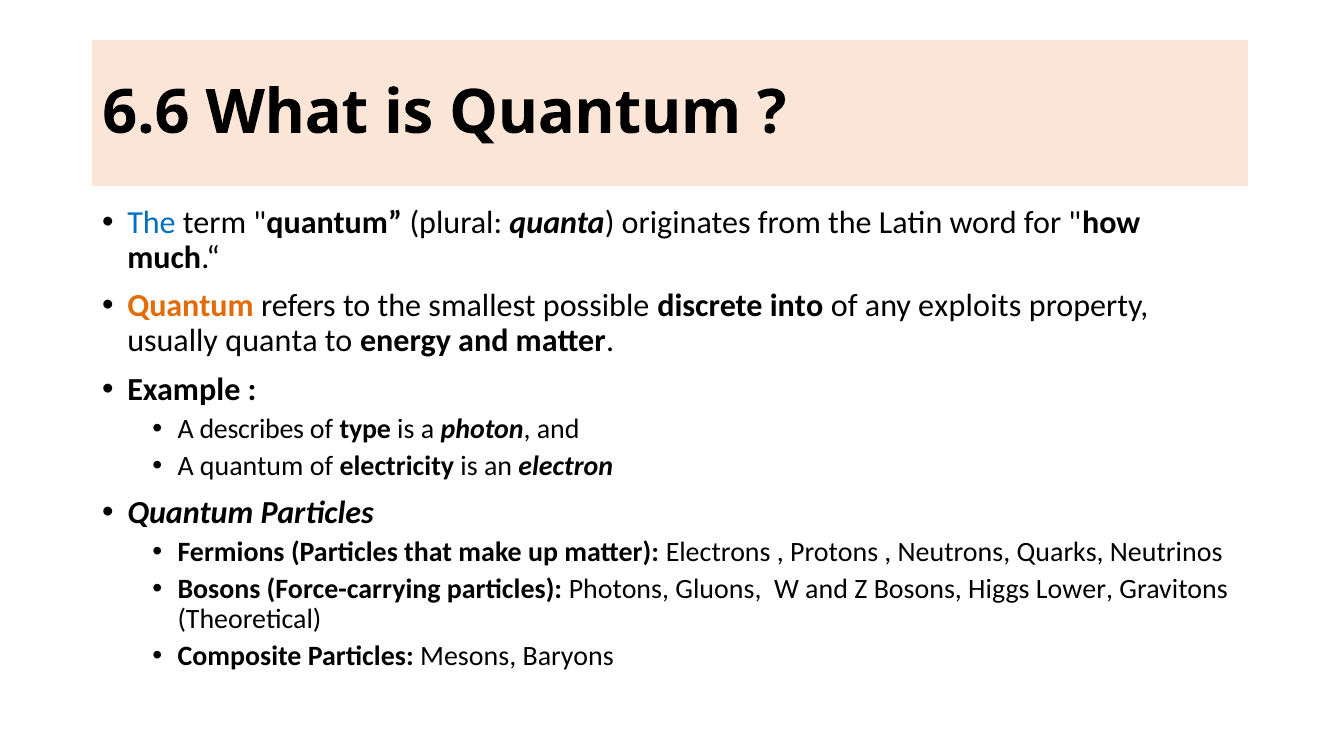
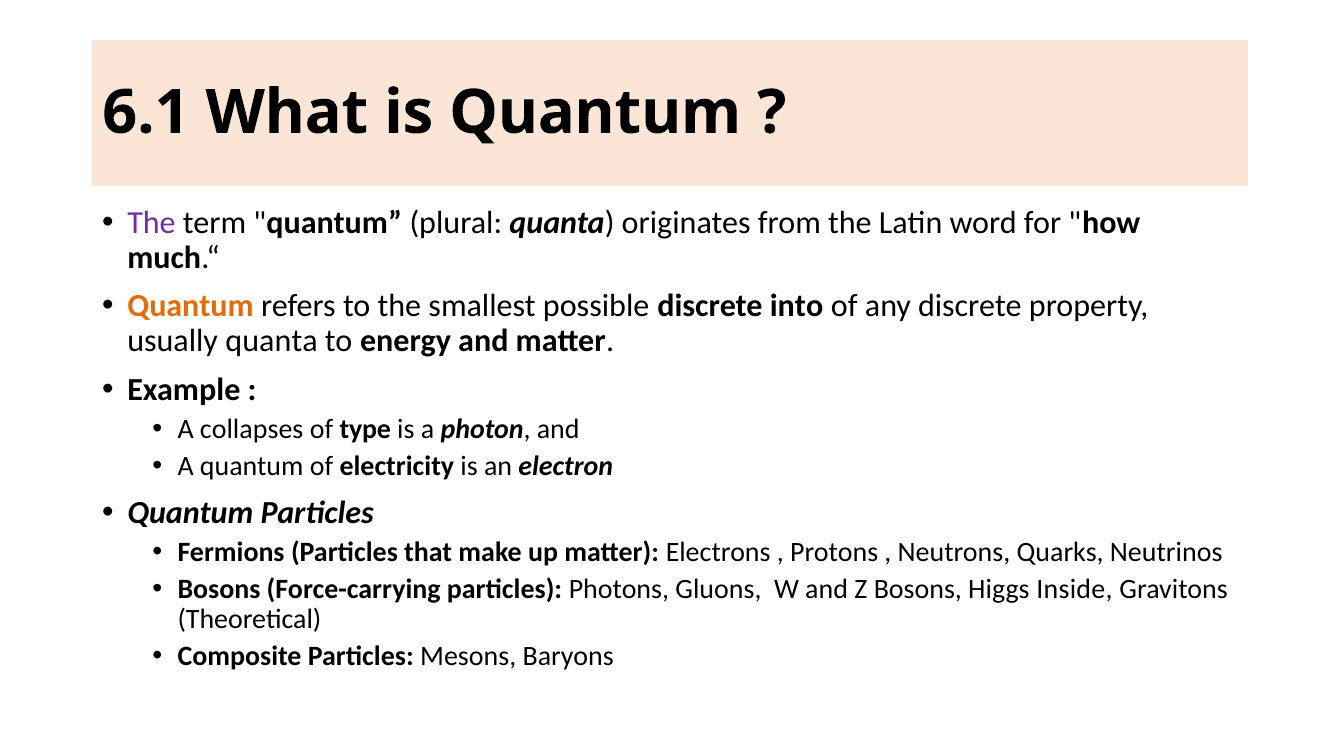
6.6: 6.6 -> 6.1 (146, 113)
The colour: blue -> purple (151, 223)
any exploits: exploits -> discrete (970, 306)
describes: describes -> collapses (252, 429)
Lower: Lower -> Inside (1074, 589)
